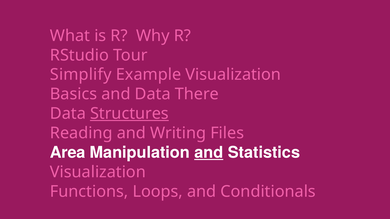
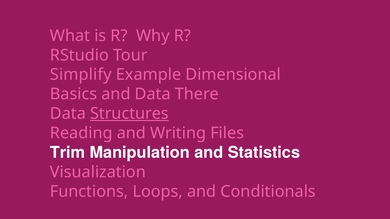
Example Visualization: Visualization -> Dimensional (233, 75)
Area: Area -> Trim (68, 153)
and underline: present -> none (209, 153)
